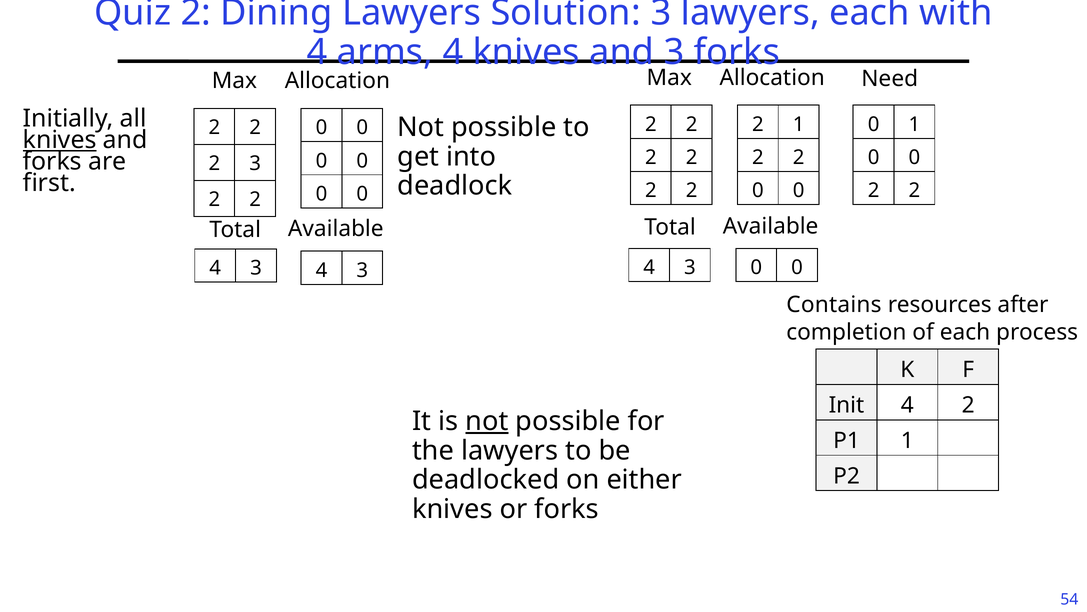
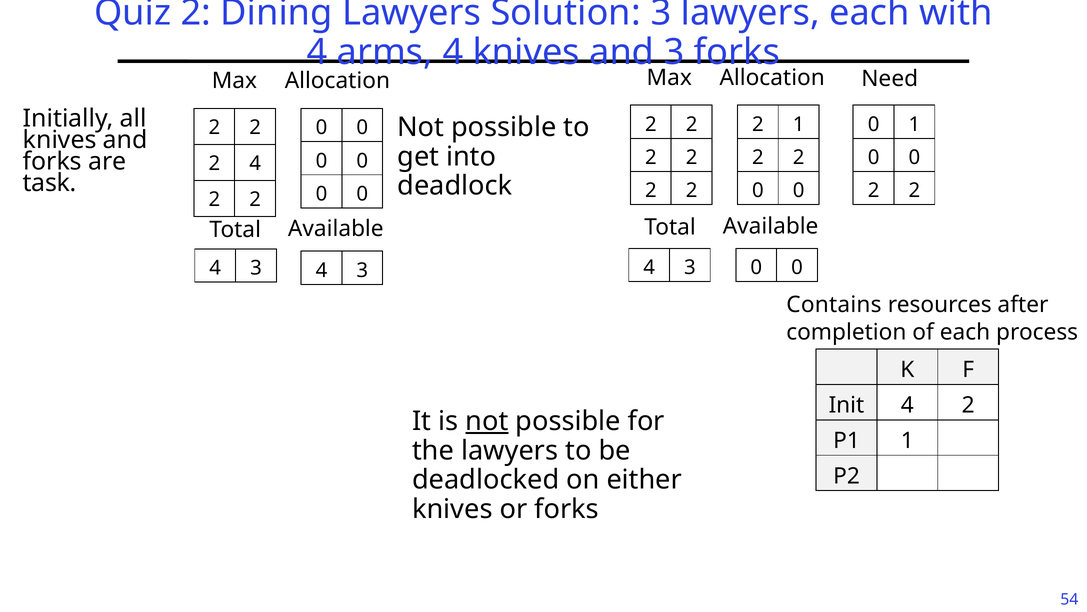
knives underline: present -> none (60, 140)
2 3: 3 -> 4 (255, 163)
first: first -> task (50, 183)
